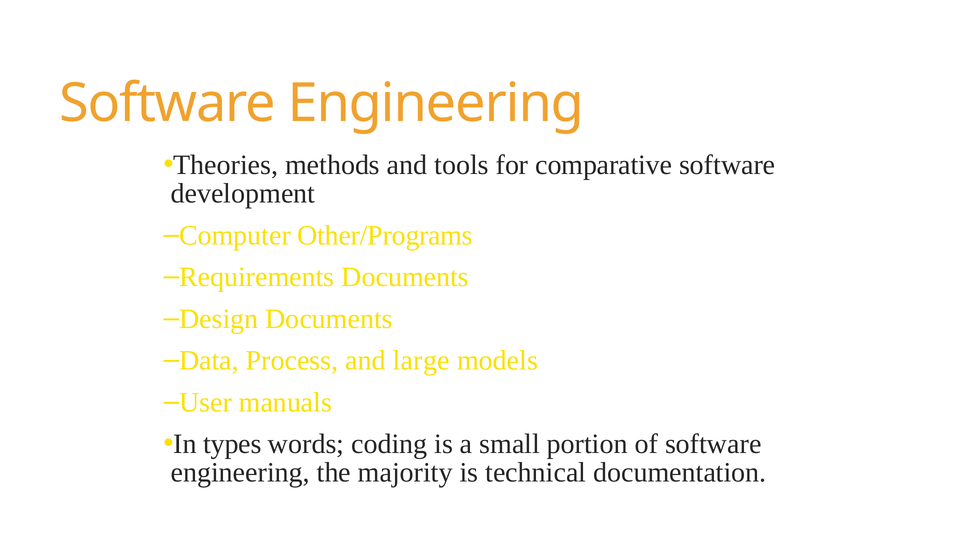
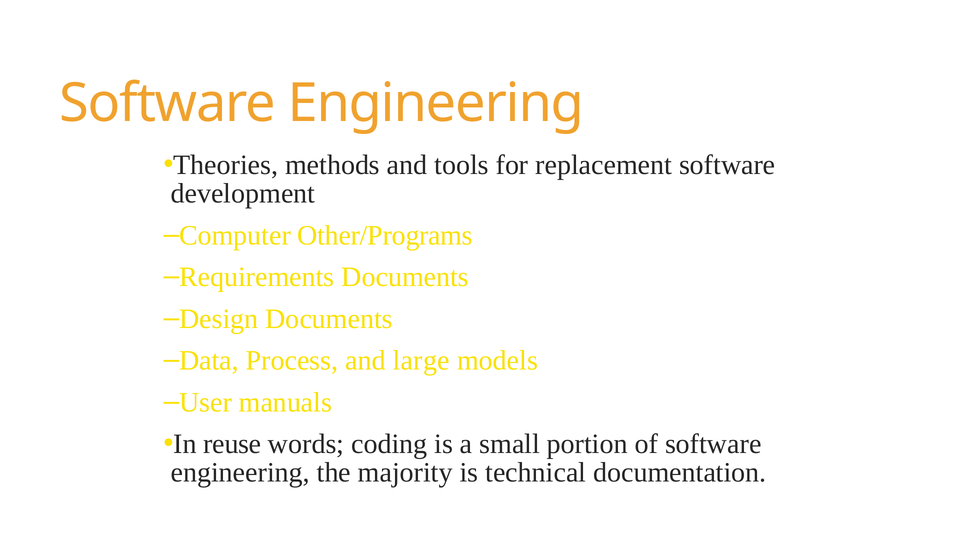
comparative: comparative -> replacement (604, 165)
types: types -> reuse (232, 444)
